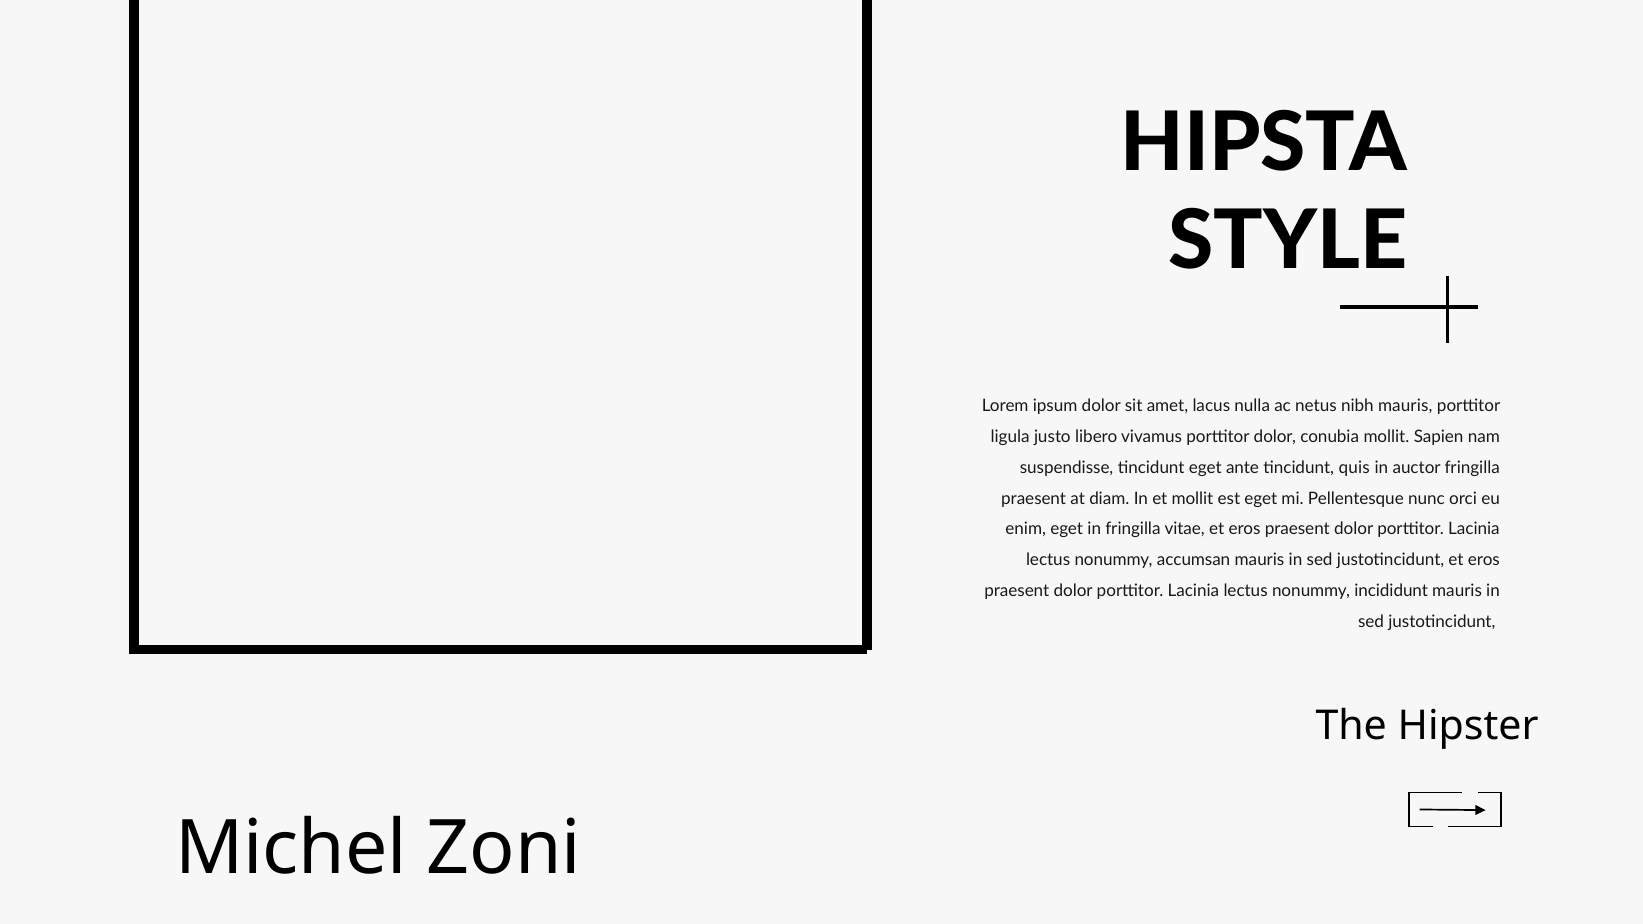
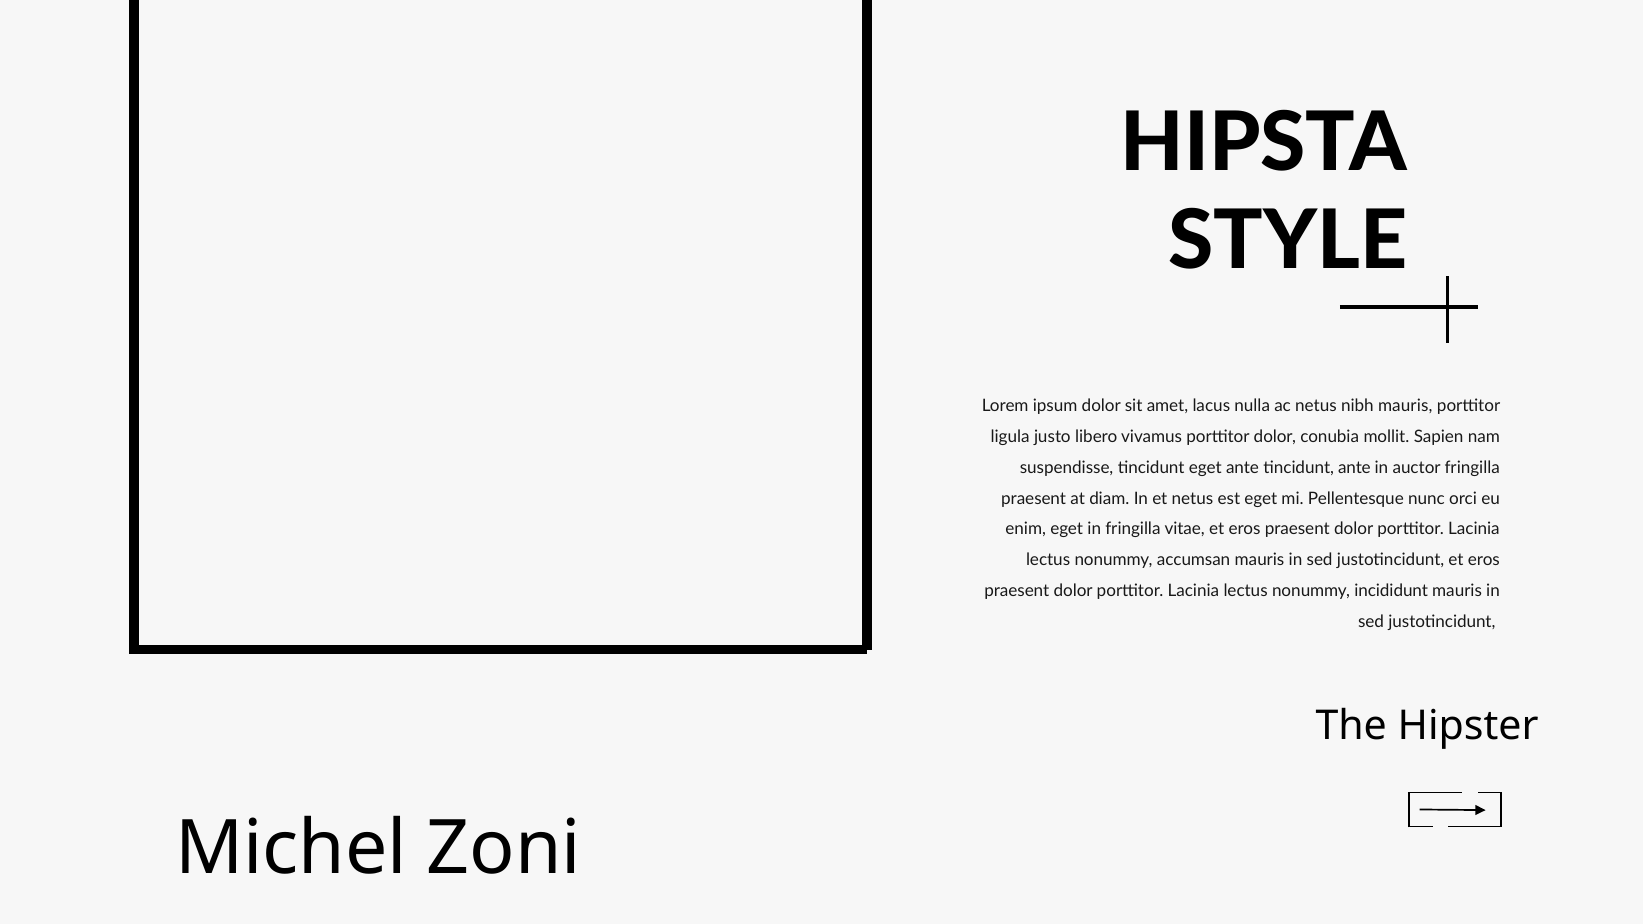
tincidunt quis: quis -> ante (1354, 468)
et mollit: mollit -> netus (1192, 499)
